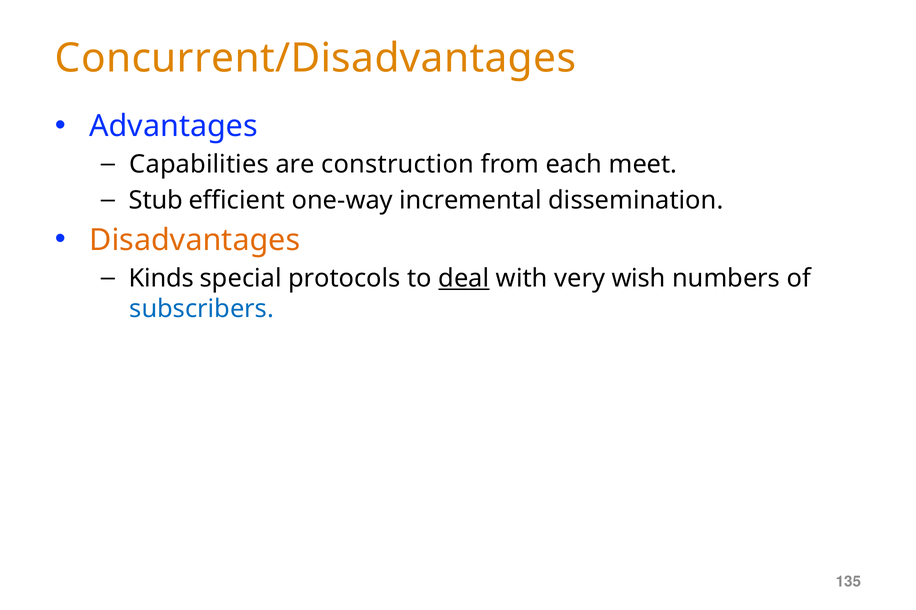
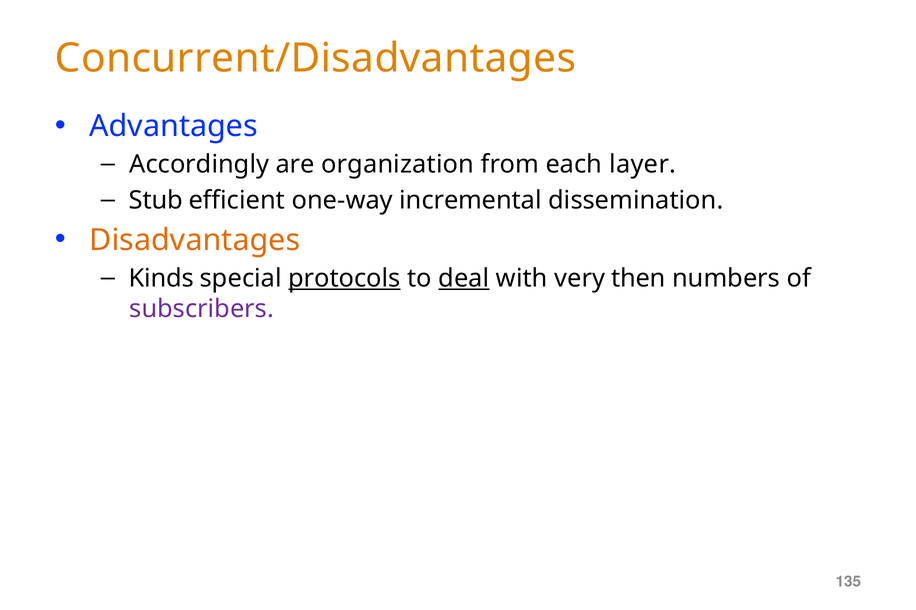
Capabilities: Capabilities -> Accordingly (199, 165)
construction: construction -> organization (398, 165)
meet: meet -> layer (643, 165)
protocols underline: none -> present (344, 279)
wish: wish -> then (639, 279)
subscribers colour: blue -> purple (202, 309)
